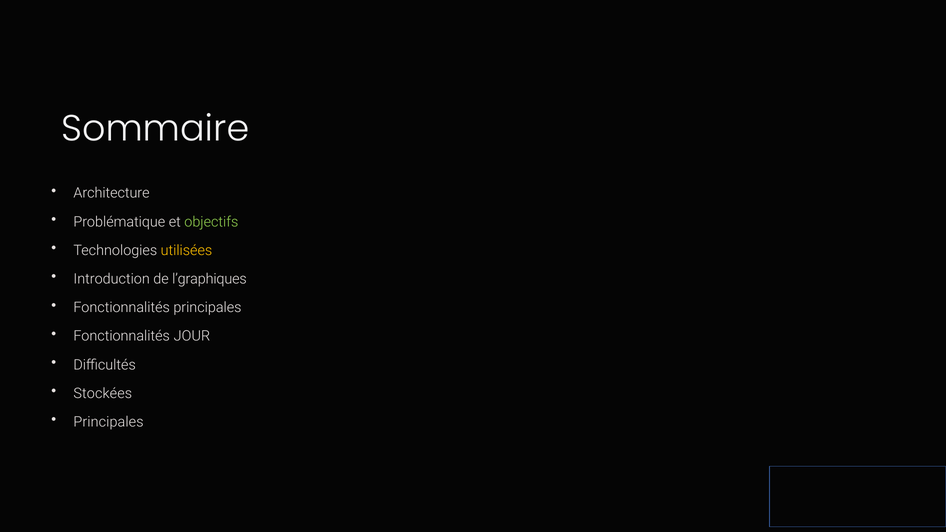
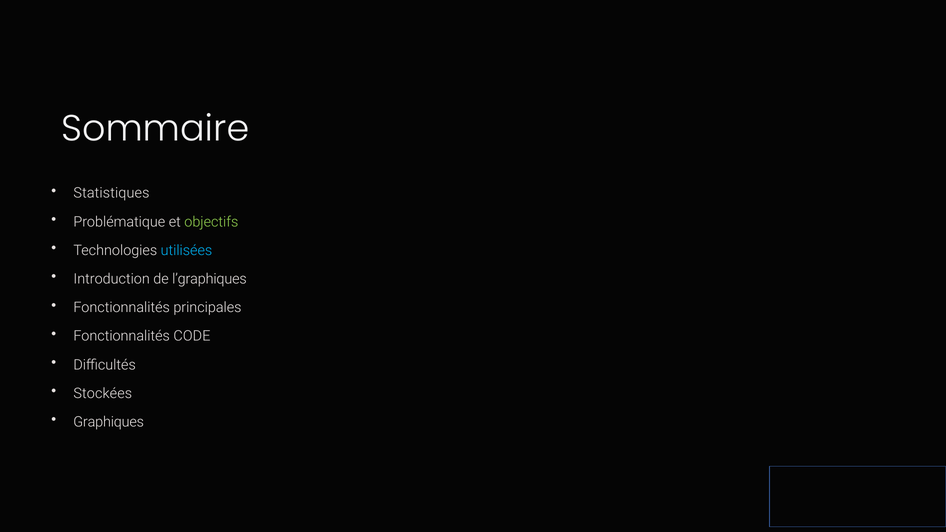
Architecture: Architecture -> Statistiques (111, 193)
utilisées colour: yellow -> light blue (186, 250)
JOUR: JOUR -> CODE (192, 336)
Principales: Principales -> Graphiques (109, 422)
